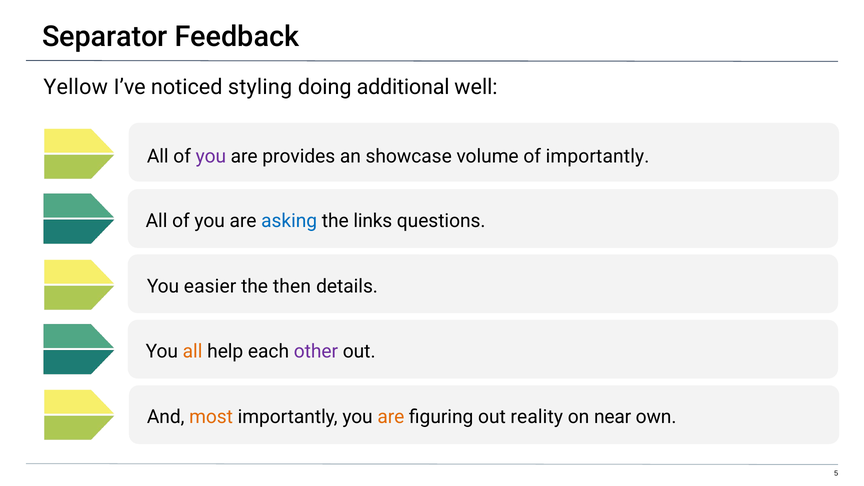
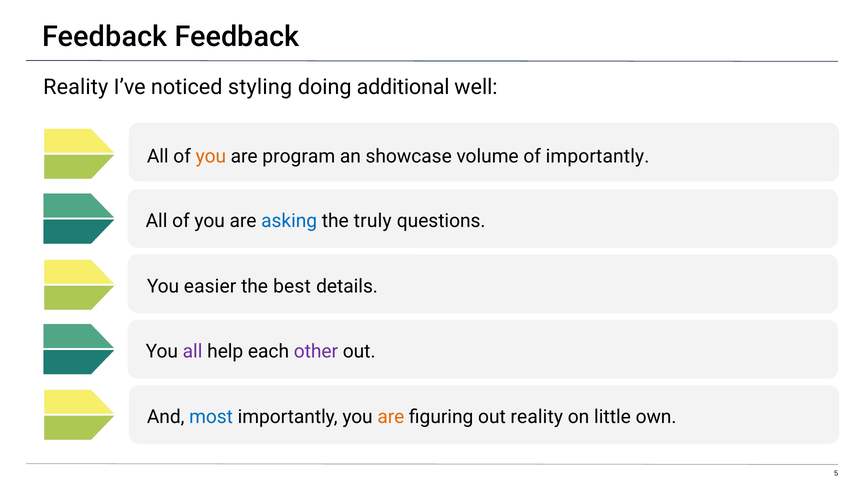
Separator: Separator -> Feedback (105, 37)
Yellow: Yellow -> Reality (76, 87)
you colour: purple -> orange (211, 156)
provides: provides -> program (299, 156)
links: links -> truly (373, 221)
then: then -> best (292, 286)
all colour: orange -> purple (193, 352)
most colour: orange -> blue (211, 417)
near: near -> little (613, 417)
